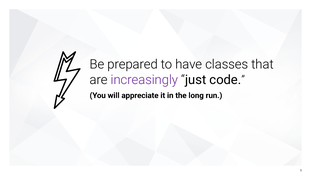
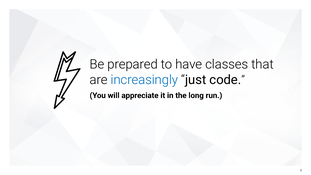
increasingly colour: purple -> blue (144, 80)
